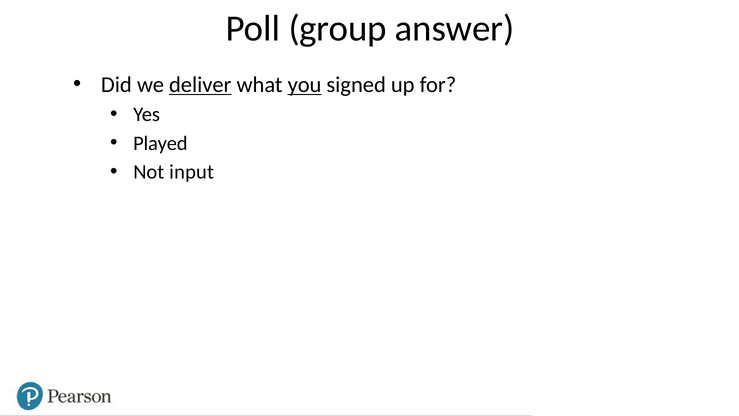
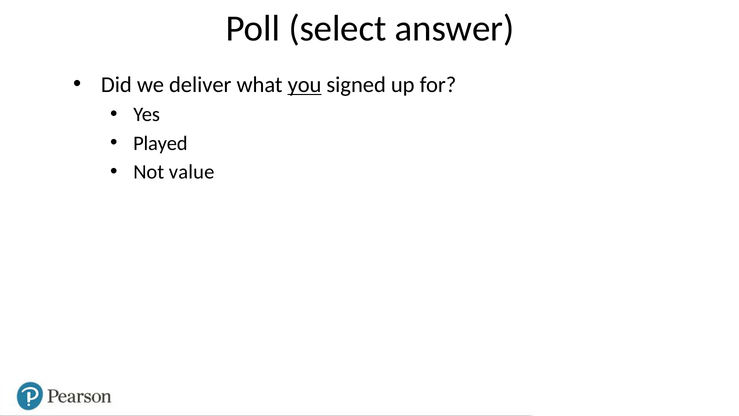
group: group -> select (337, 28)
deliver underline: present -> none (200, 85)
input: input -> value (192, 172)
